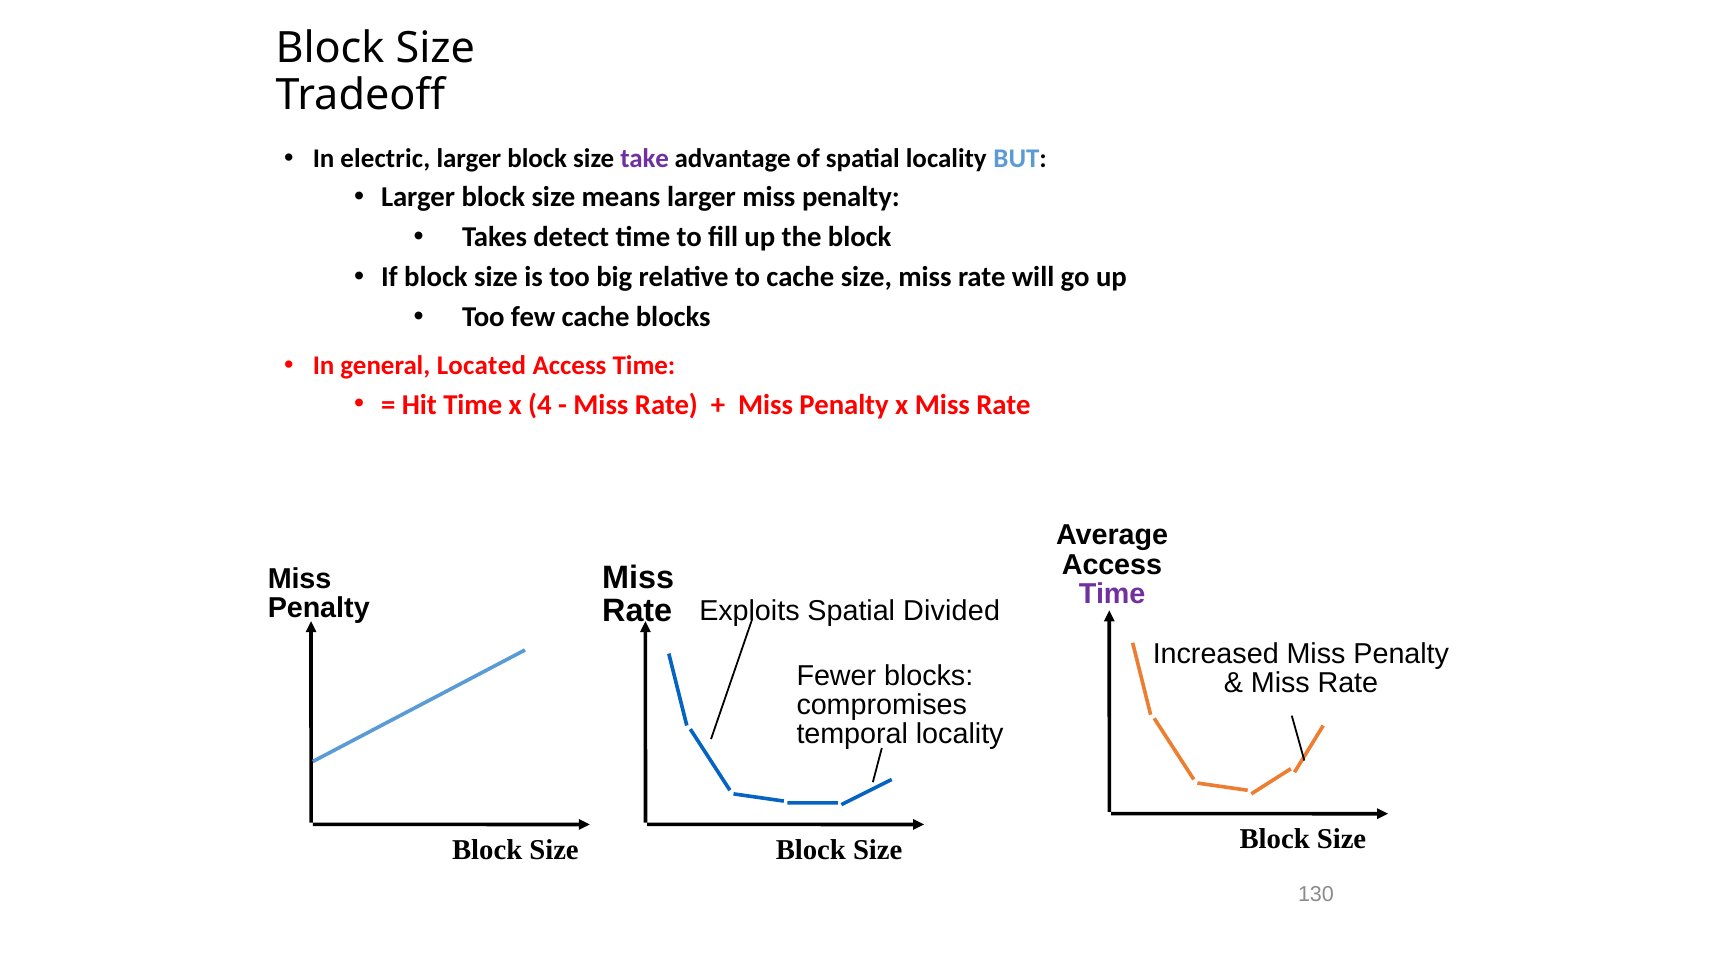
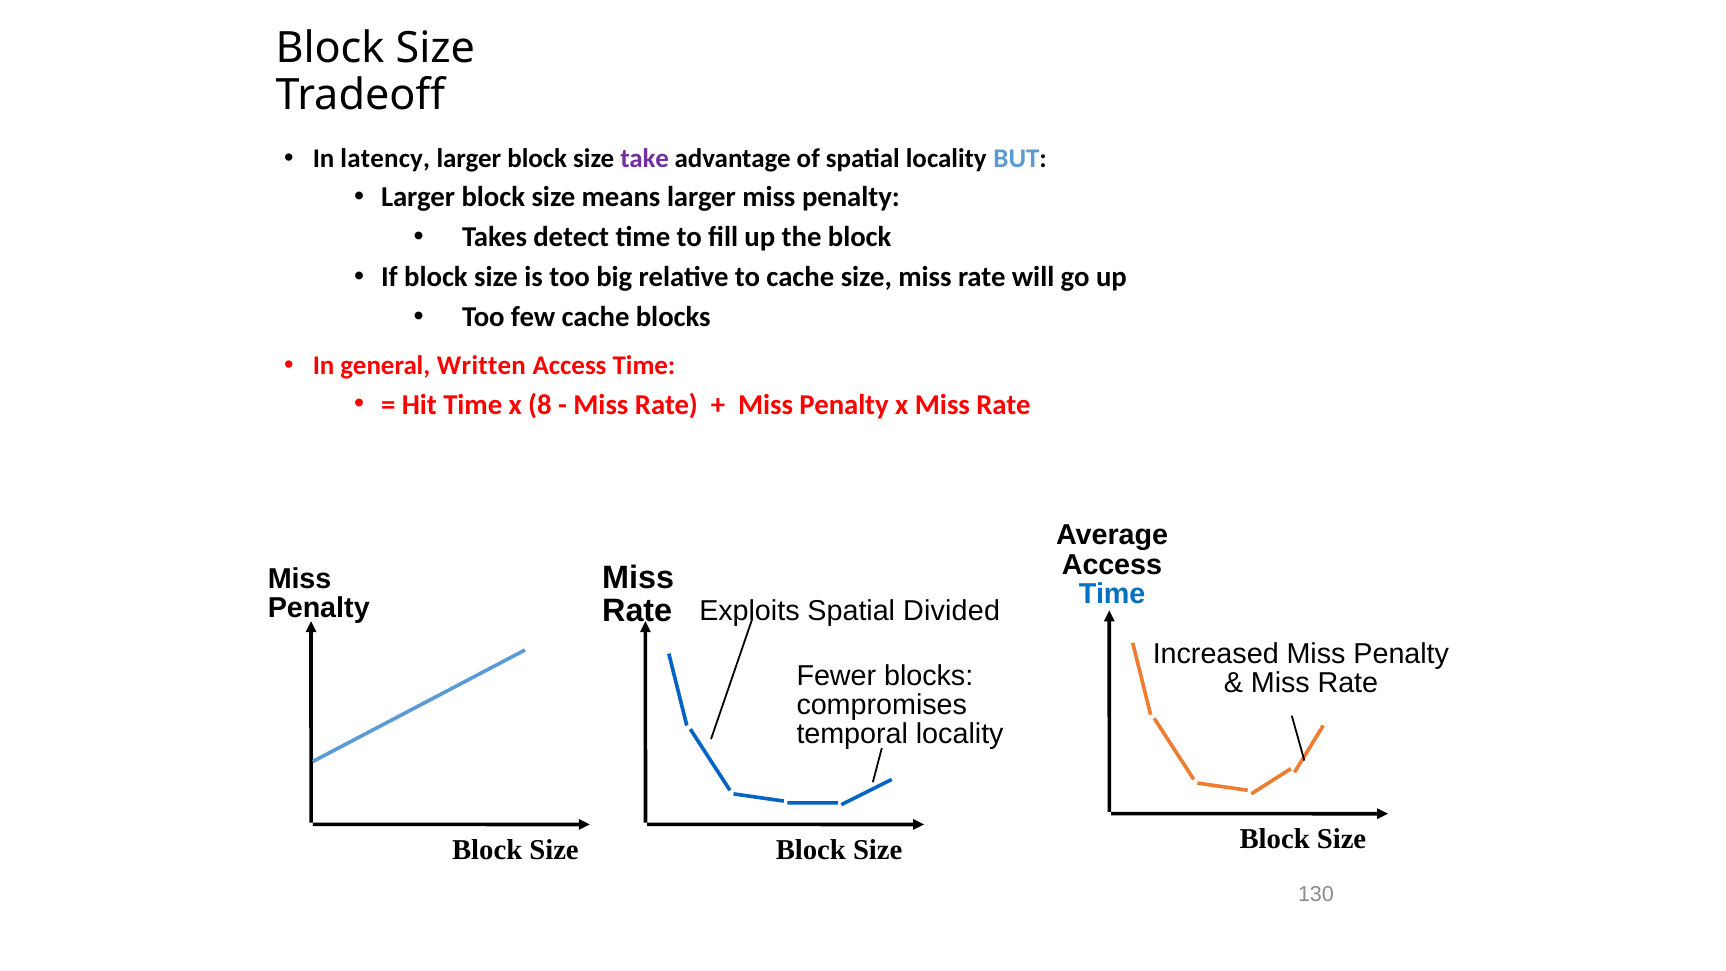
electric: electric -> latency (385, 158)
Located: Located -> Written (481, 365)
4: 4 -> 8 (540, 404)
Time colour: purple -> blue (1112, 594)
